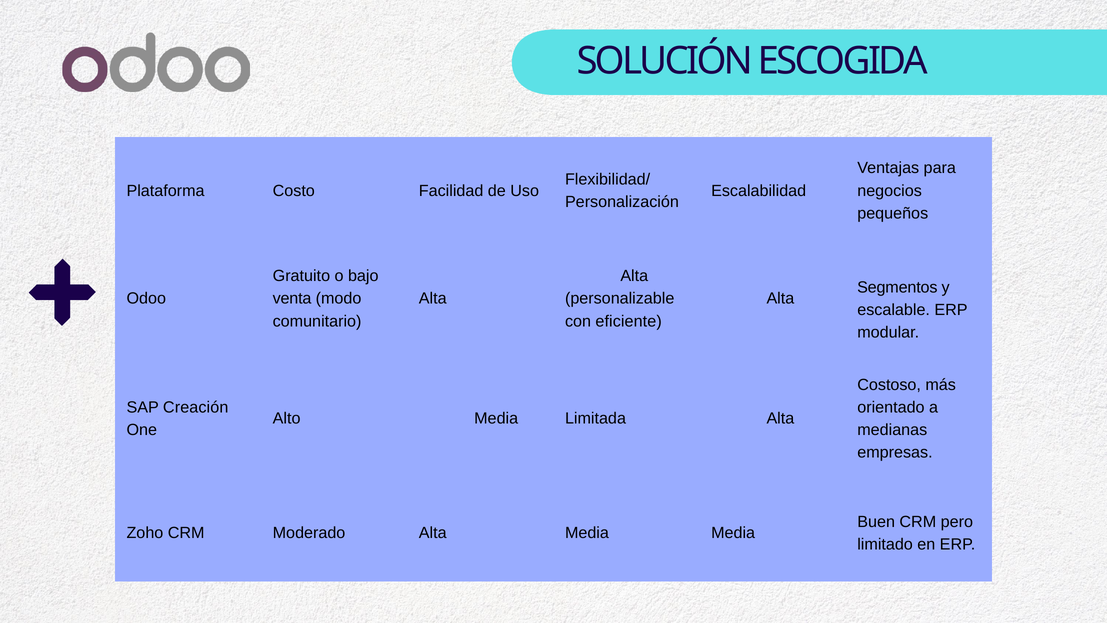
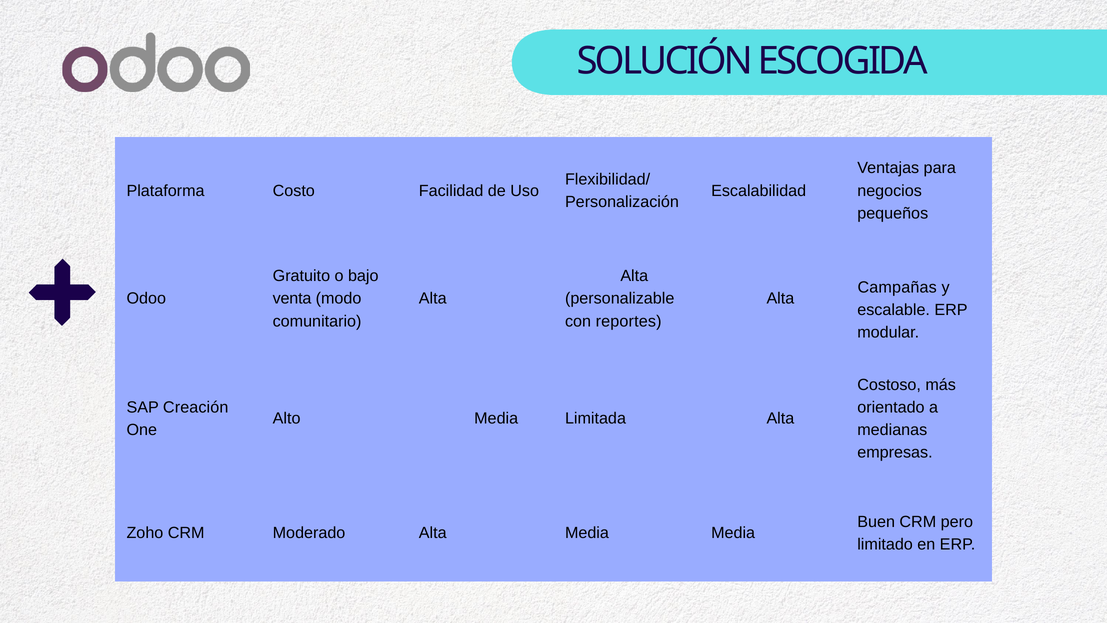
Segmentos: Segmentos -> Campañas (897, 287)
eficiente: eficiente -> reportes (629, 321)
